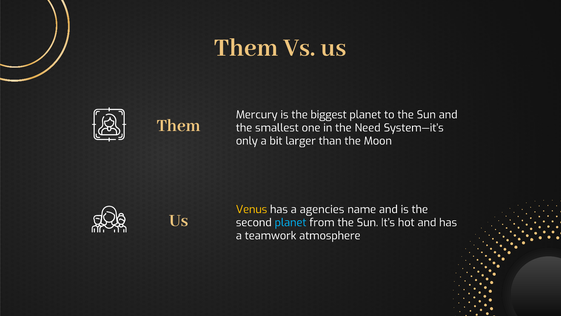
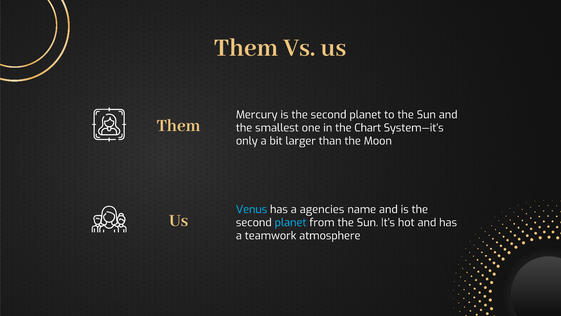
Mercury is the biggest: biggest -> second (329, 115)
Need: Need -> Chart (368, 128)
Venus colour: yellow -> light blue (252, 209)
